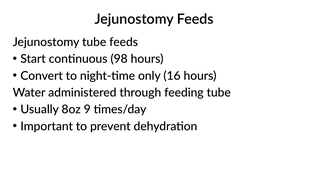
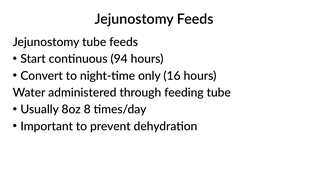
98: 98 -> 94 (119, 59)
9: 9 -> 8 (87, 109)
